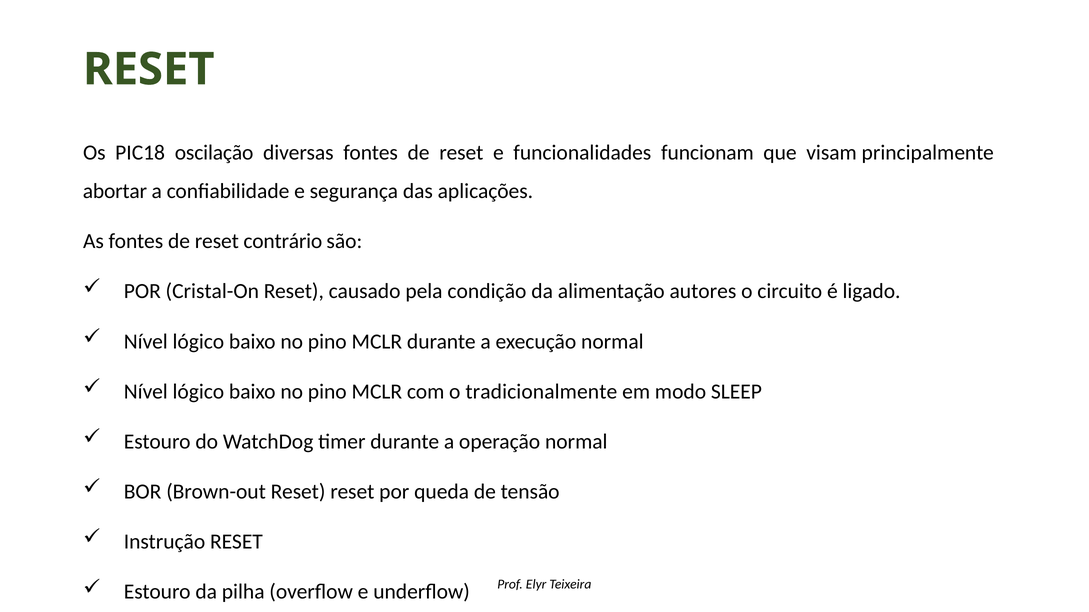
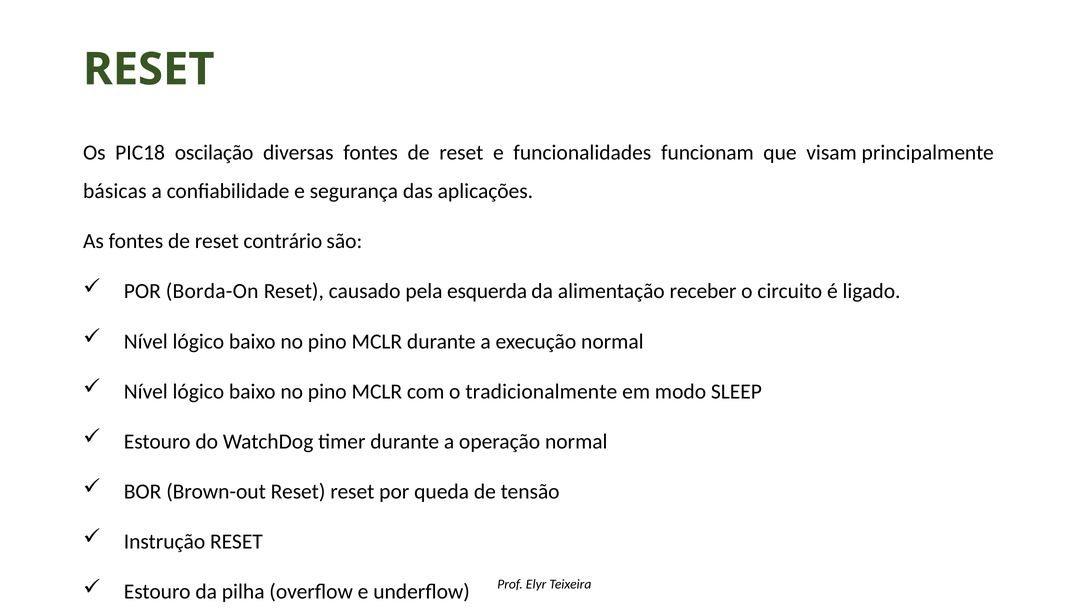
abortar: abortar -> básicas (115, 191)
Cristal-On: Cristal-On -> Borda-On (212, 292)
condição: condição -> esquerda (487, 292)
autores: autores -> receber (703, 292)
